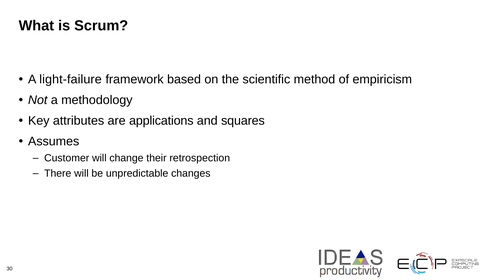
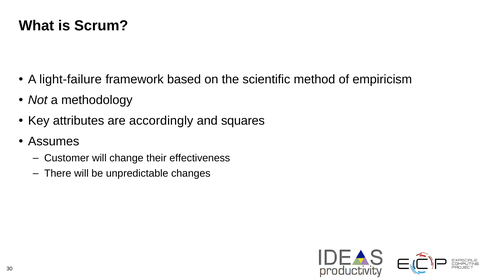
applications: applications -> accordingly (161, 121)
retrospection: retrospection -> effectiveness (200, 158)
